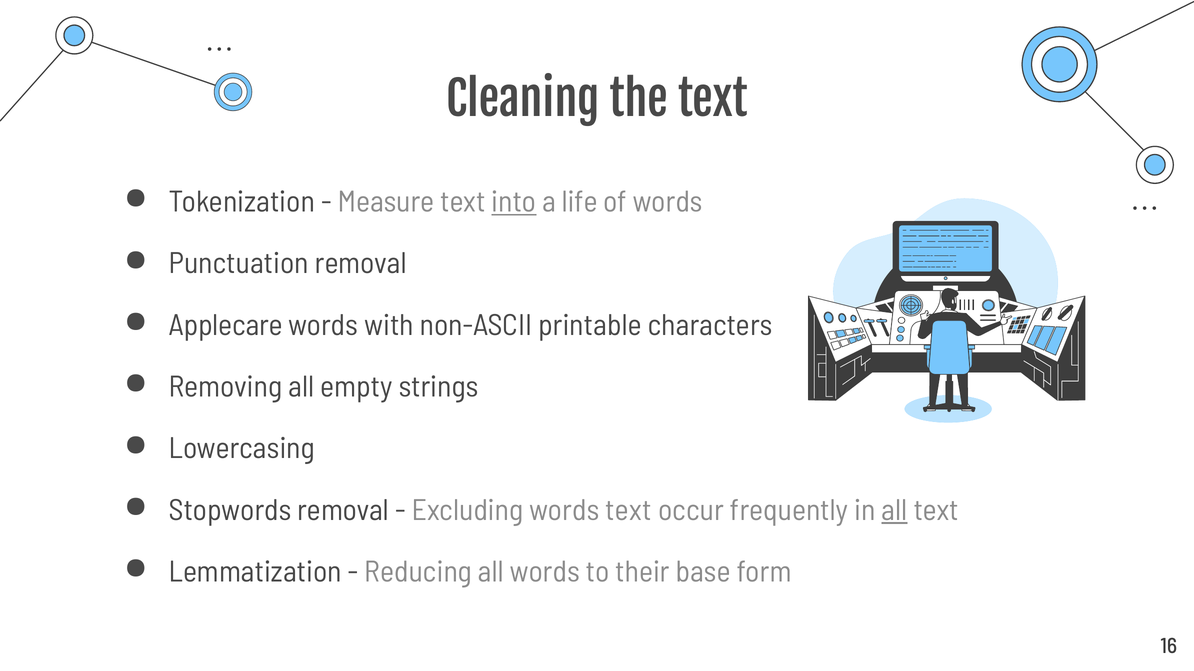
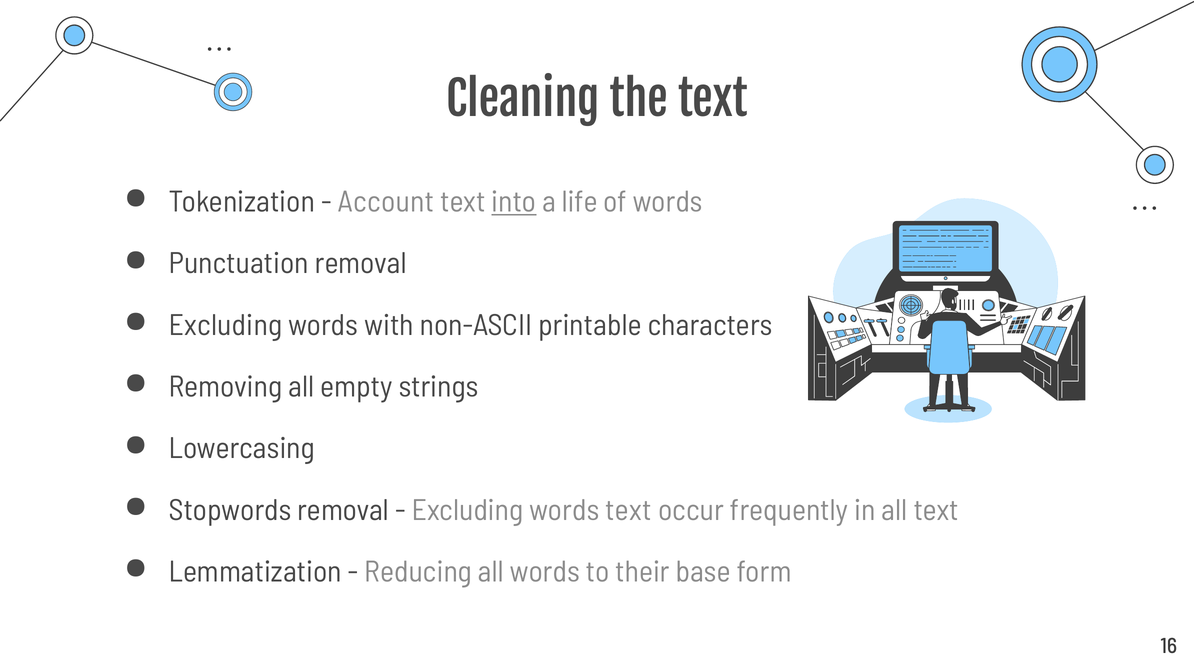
Measure: Measure -> Account (386, 202)
Applecare: Applecare -> Excluding (225, 326)
all underline: present -> none (895, 511)
